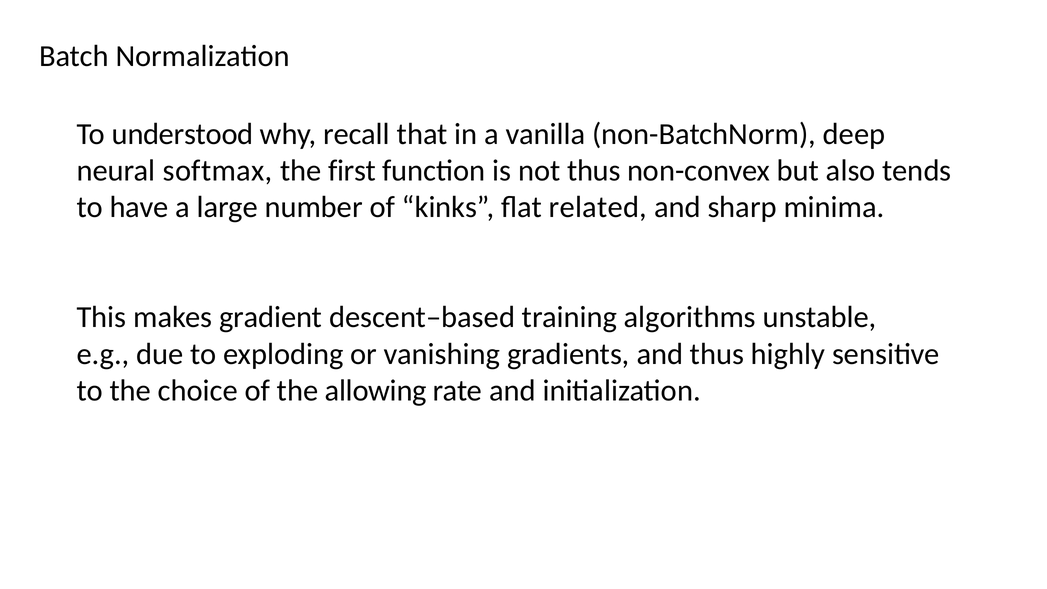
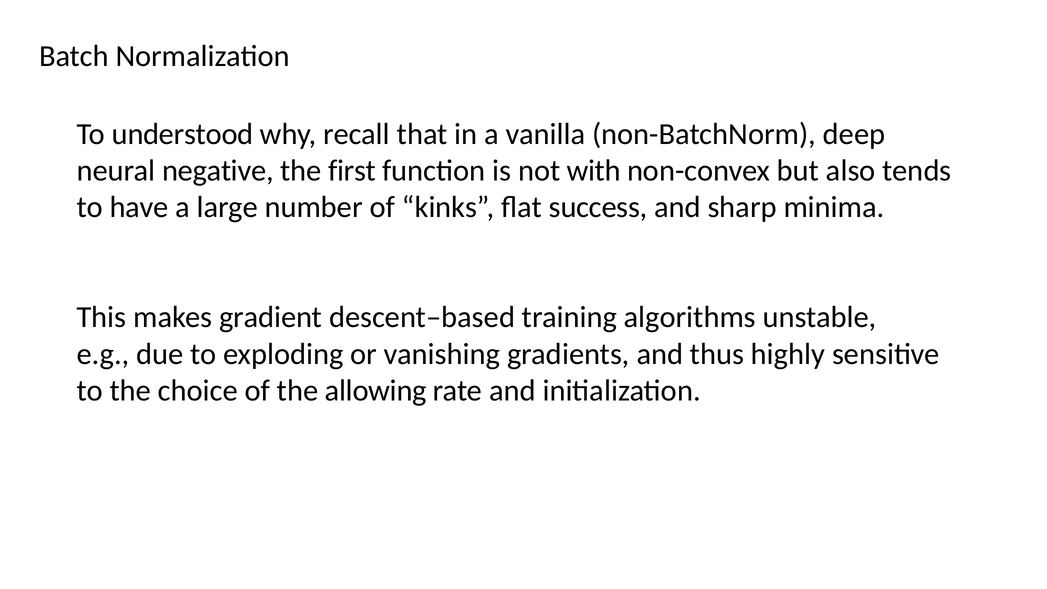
softmax: softmax -> negative (218, 171)
not thus: thus -> with (594, 171)
related: related -> success (598, 207)
